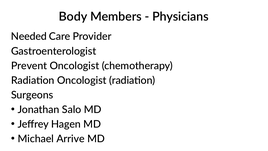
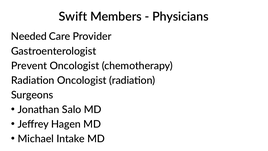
Body: Body -> Swift (73, 17)
Arrive: Arrive -> Intake (71, 139)
